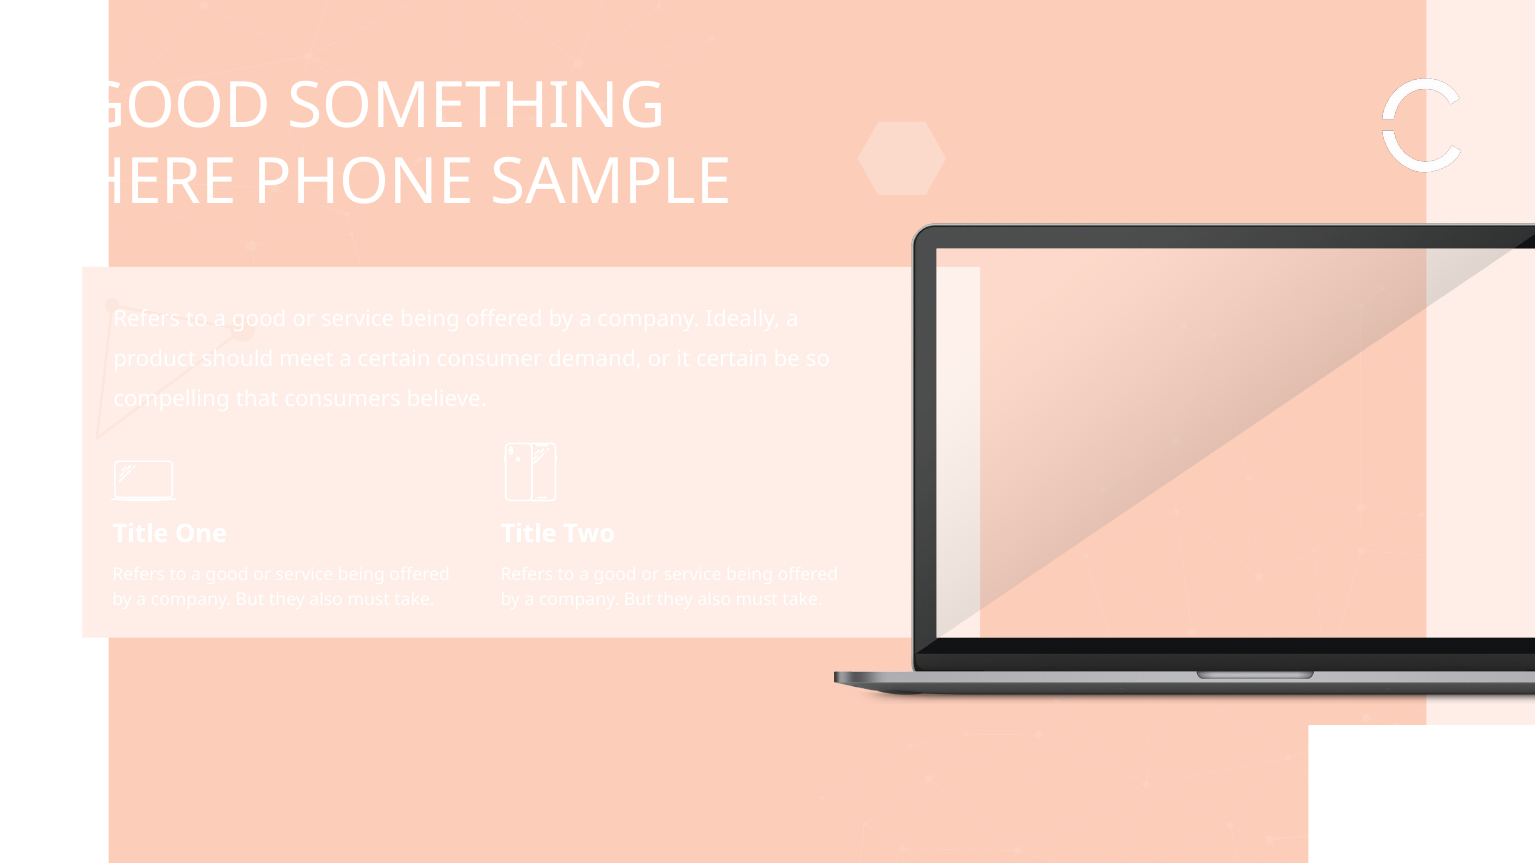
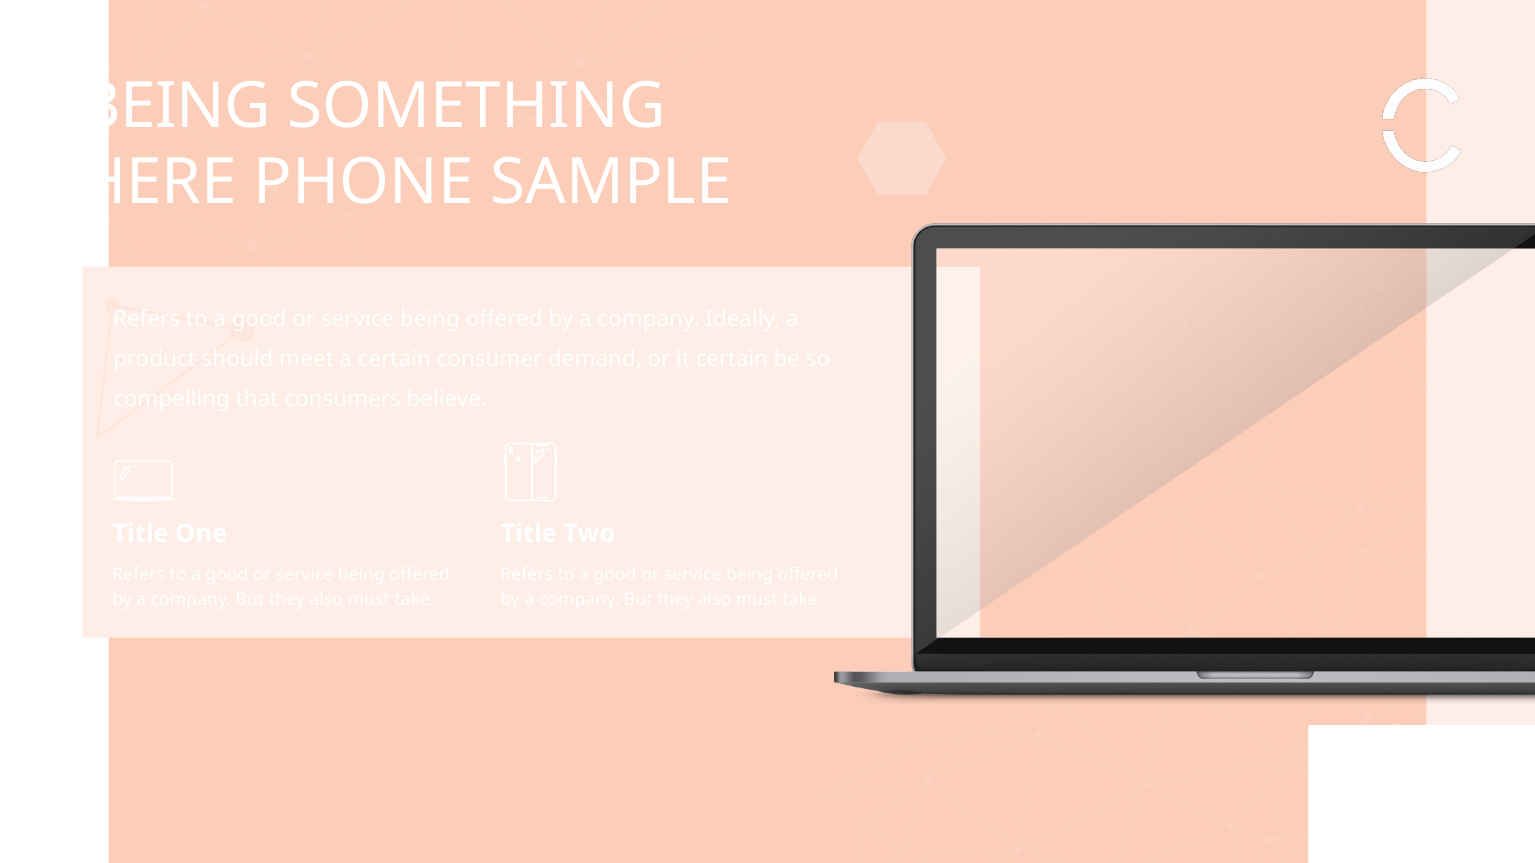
GOOD: GOOD -> BEING (175, 106)
